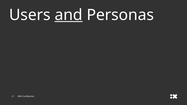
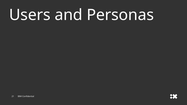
and underline: present -> none (69, 15)
